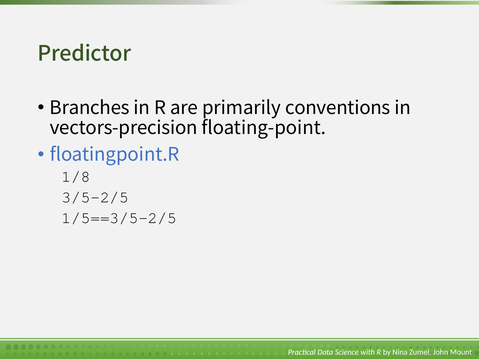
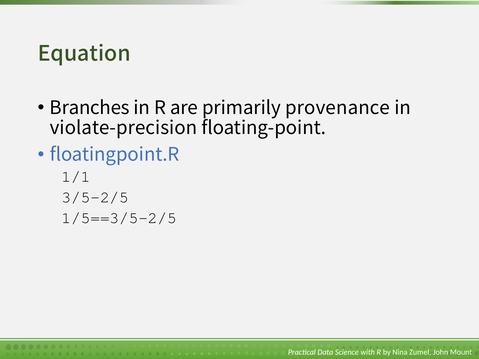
Predictor: Predictor -> Equation (84, 54)
conventions: conventions -> provenance (338, 108)
vectors-precision: vectors-precision -> violate-precision (123, 128)
1/8: 1/8 -> 1/1 (76, 177)
